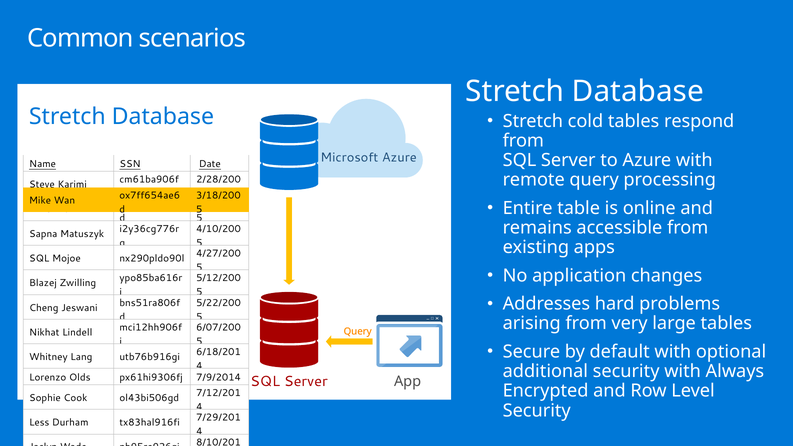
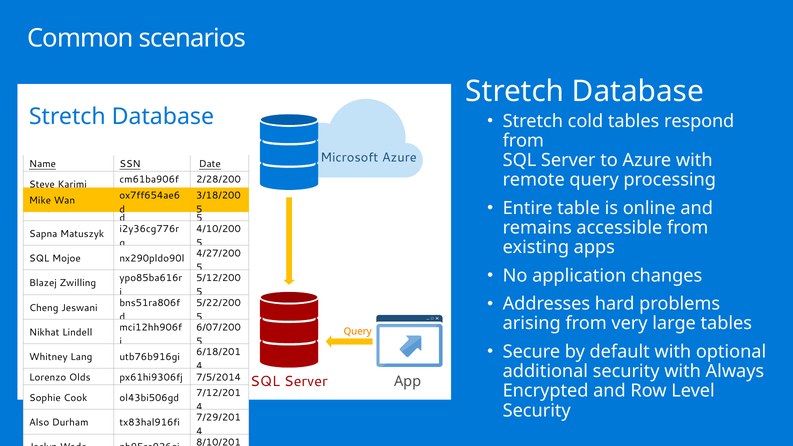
7/9/2014: 7/9/2014 -> 7/5/2014 (218, 378)
Less: Less -> Also (39, 423)
